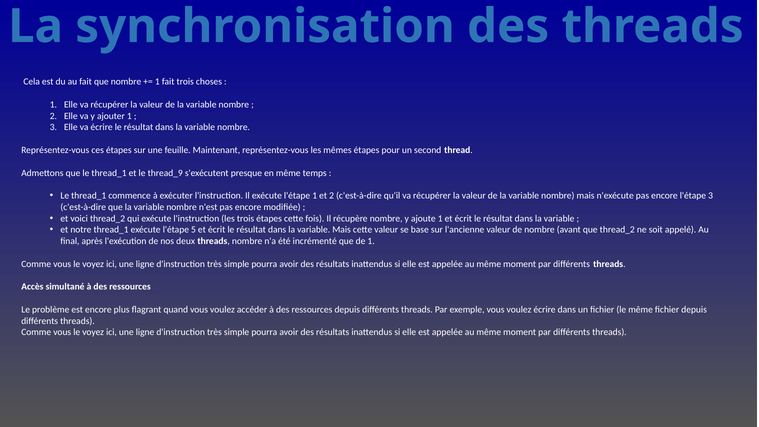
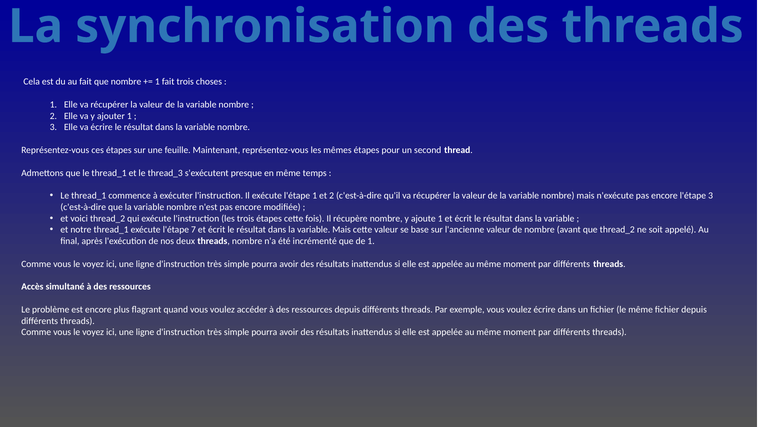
thread_9: thread_9 -> thread_3 (165, 173)
5: 5 -> 7 (193, 230)
